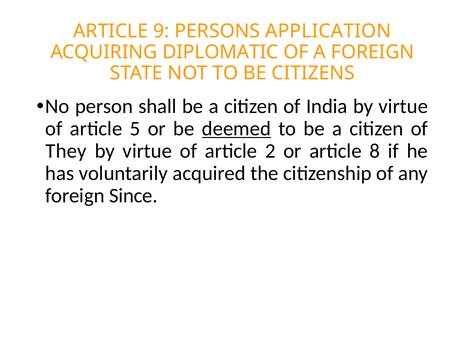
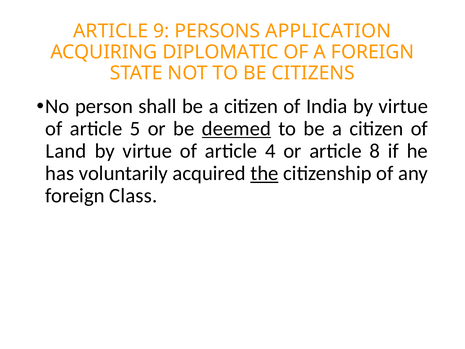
They: They -> Land (66, 151)
2: 2 -> 4 (270, 151)
the underline: none -> present (264, 173)
Since: Since -> Class (133, 196)
